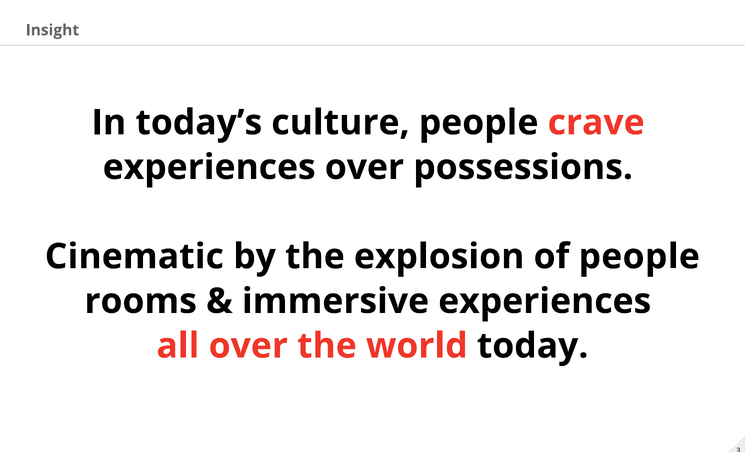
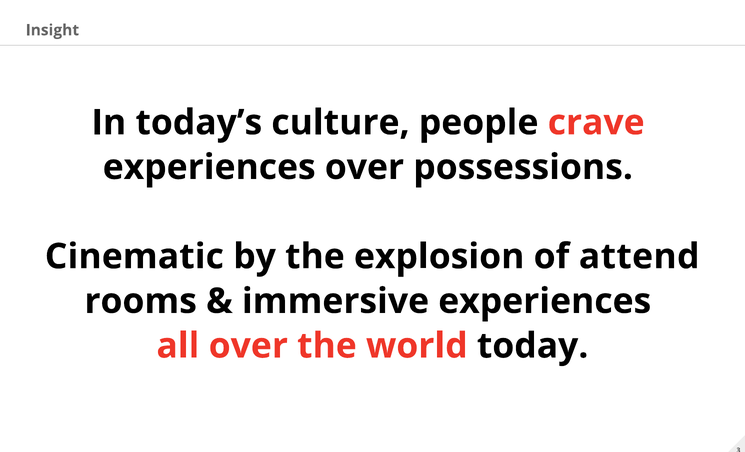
of people: people -> attend (639, 257)
